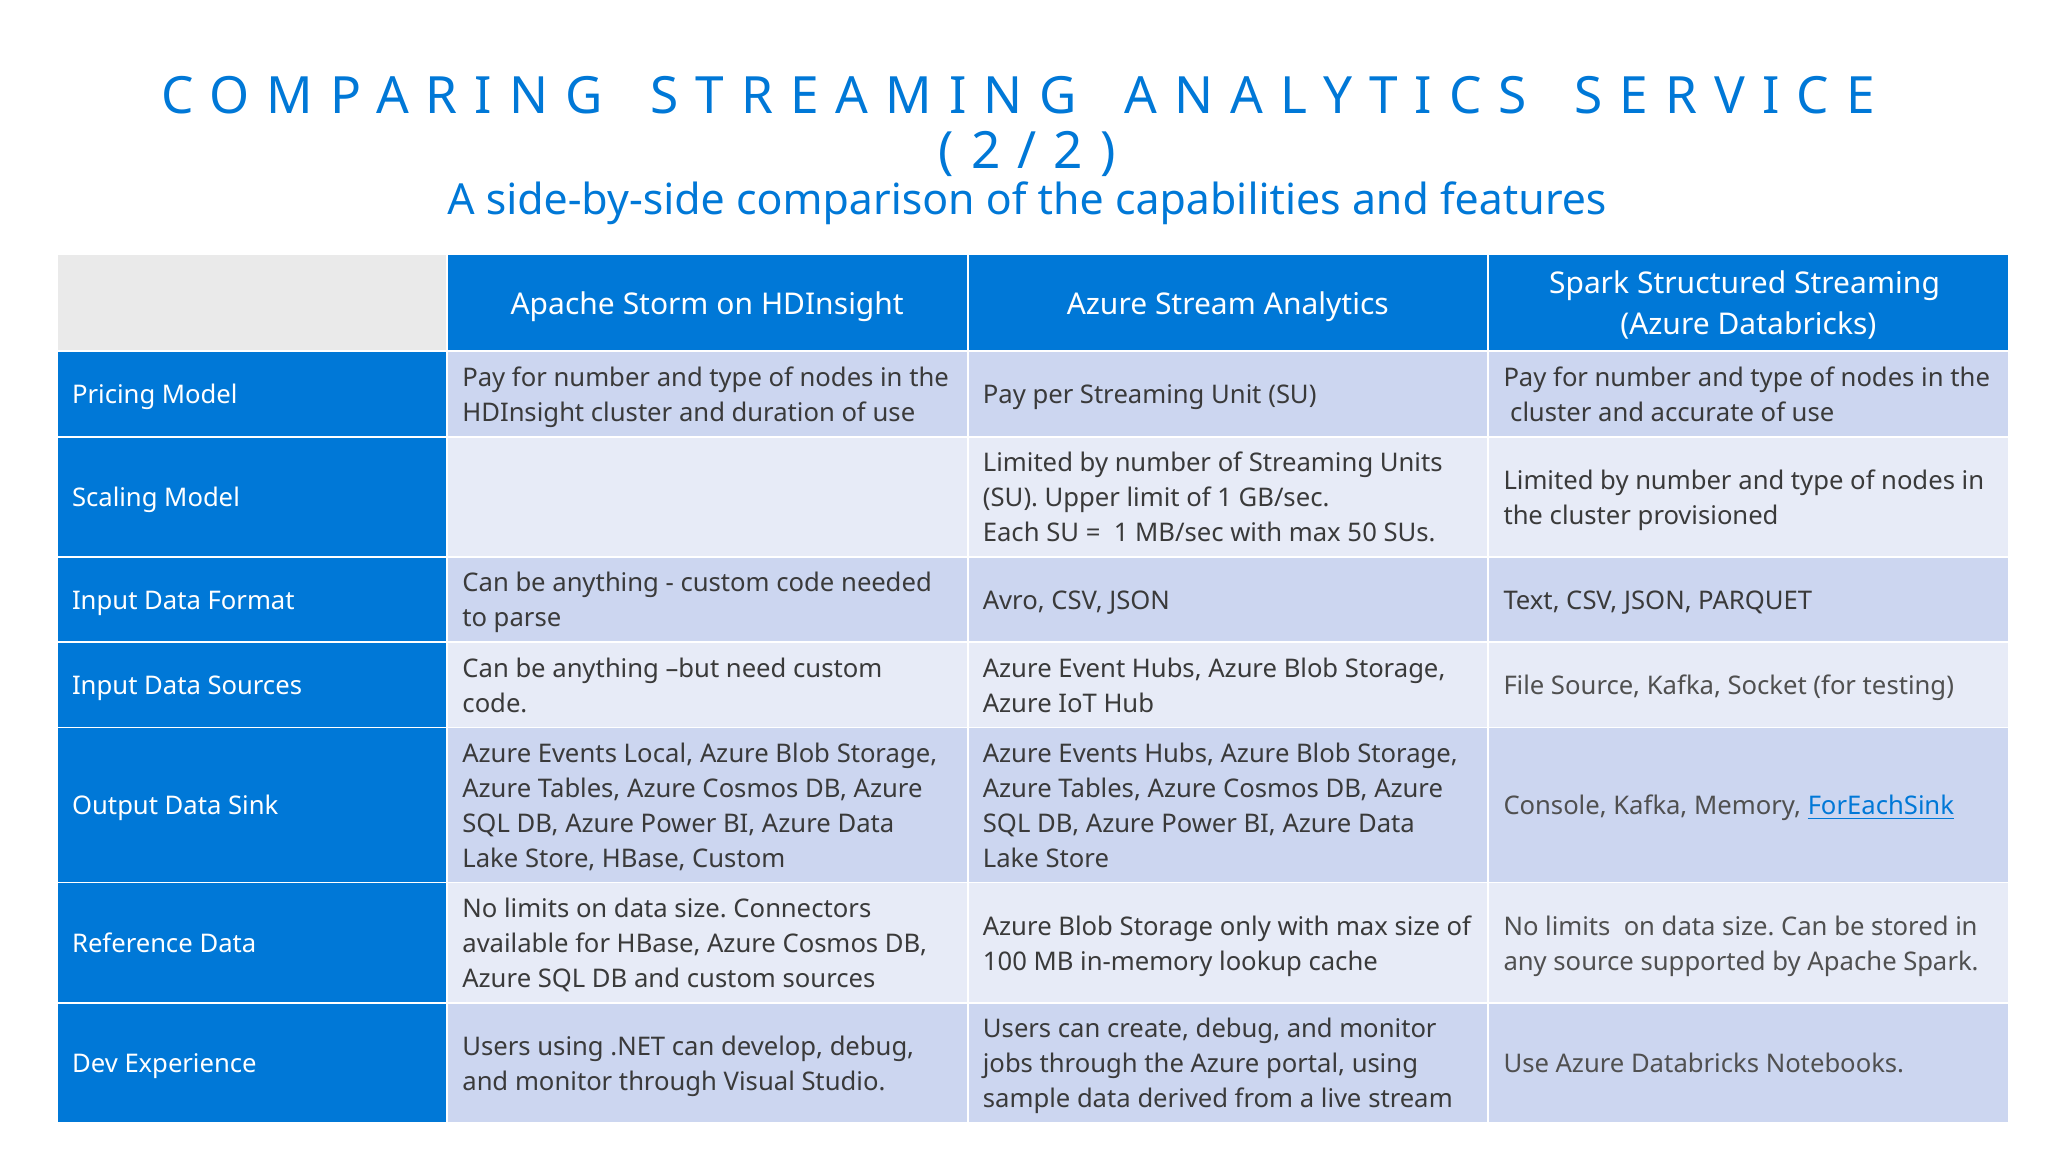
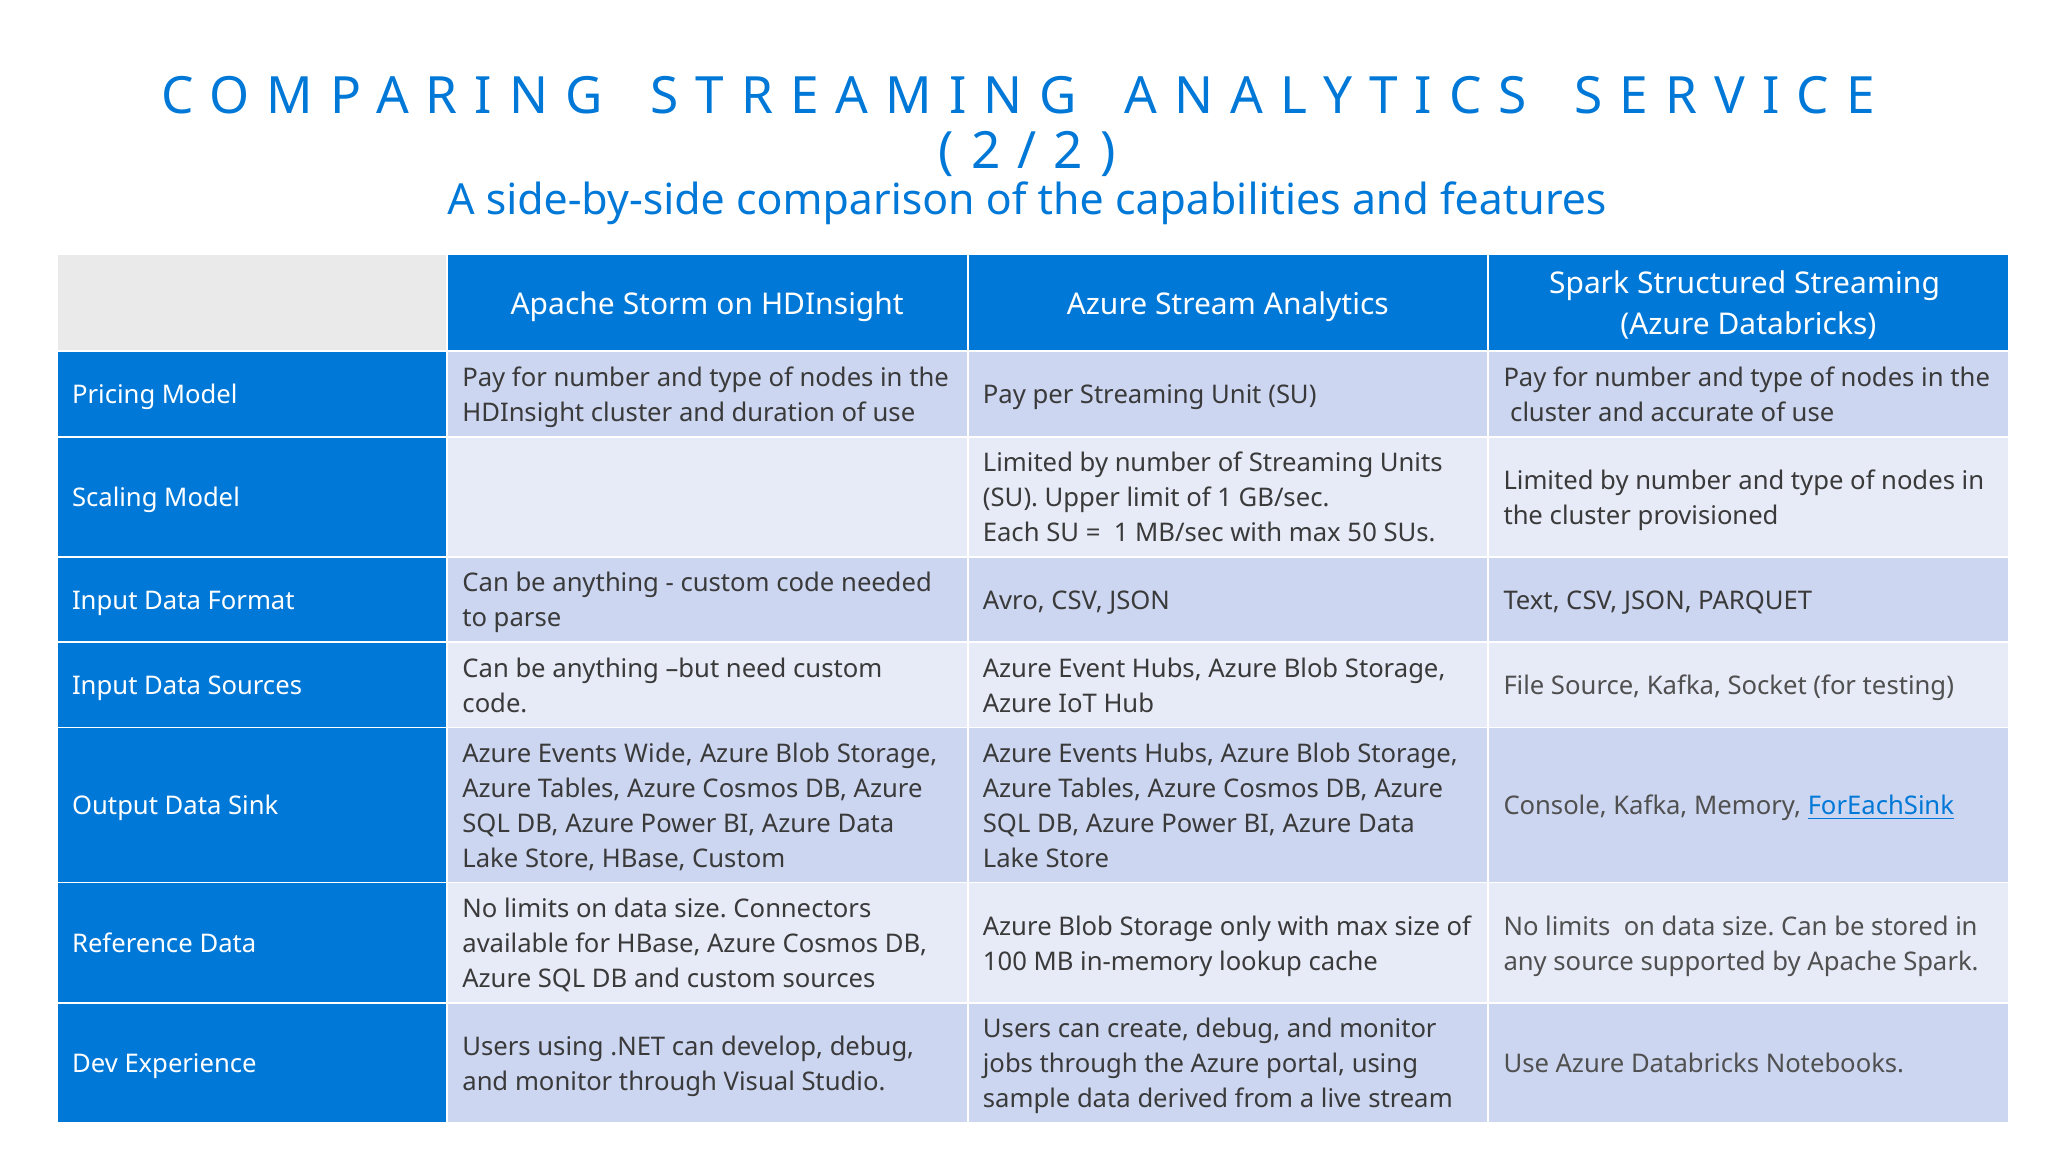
Local: Local -> Wide (658, 754)
